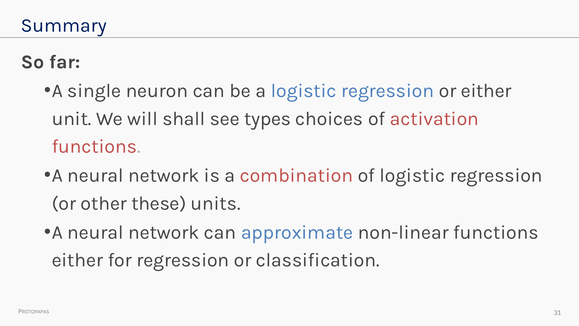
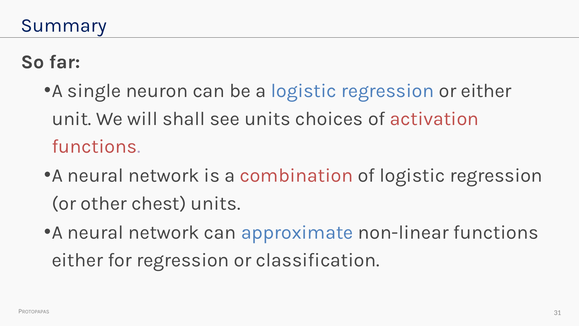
see types: types -> units (268, 119)
these: these -> chest (159, 203)
